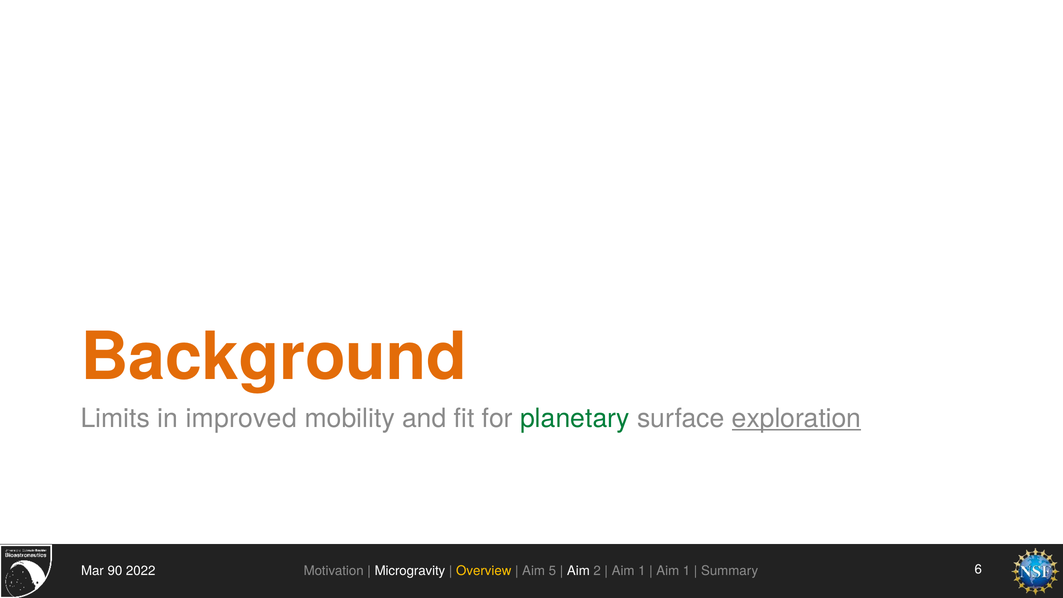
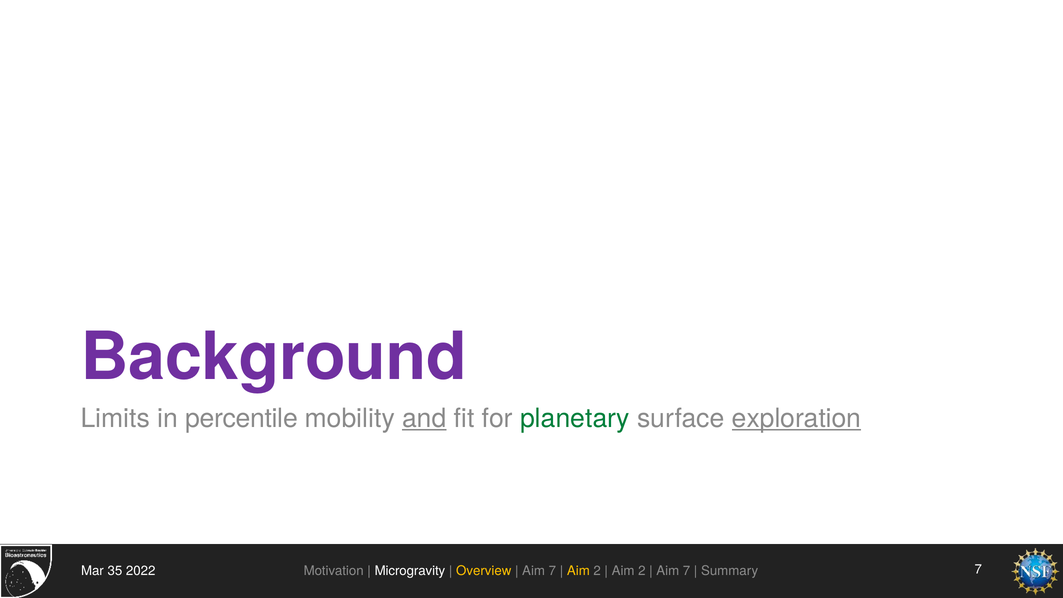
Background colour: orange -> purple (274, 357)
improved: improved -> percentile (241, 418)
and underline: none -> present (424, 418)
90: 90 -> 35 (115, 571)
5: 5 -> 7 (552, 571)
Aim colour: white -> yellow (578, 571)
1: 1 -> 2 (642, 571)
1: 1 -> 7 (687, 571)
2022 6: 6 -> 7 (978, 570)
